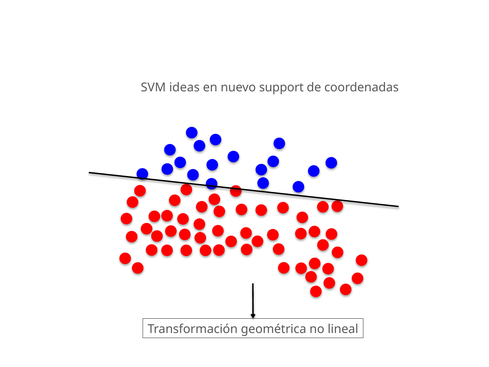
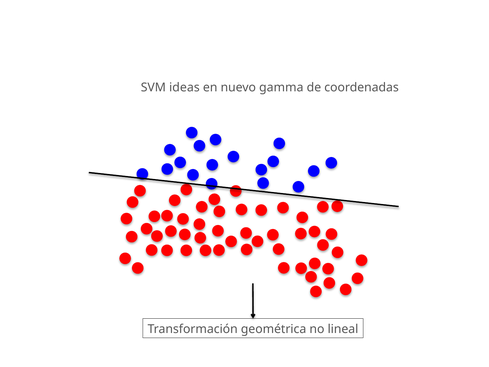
support: support -> gamma (281, 87)
